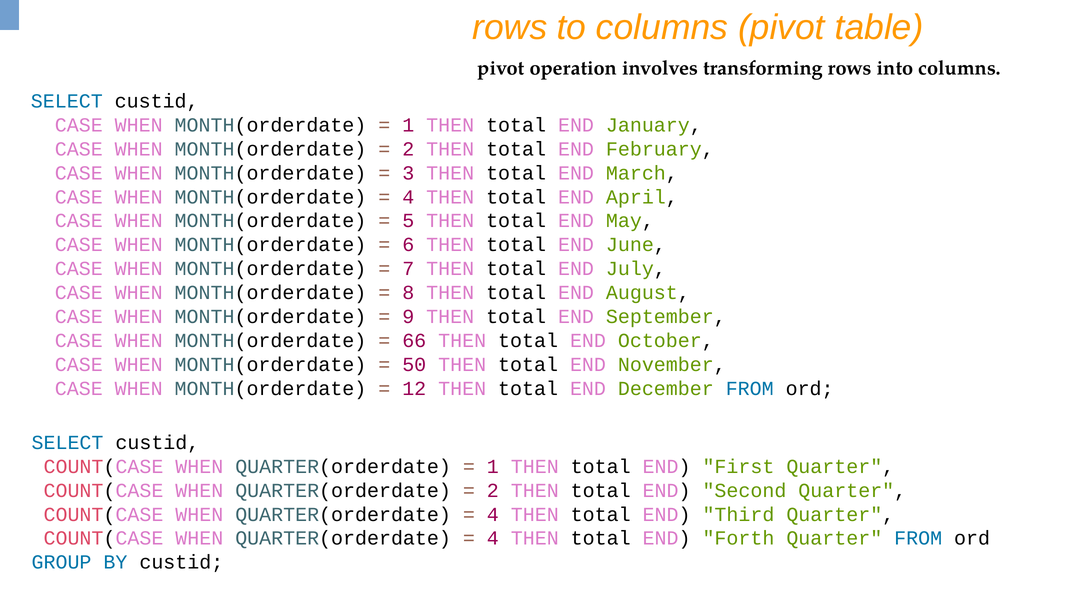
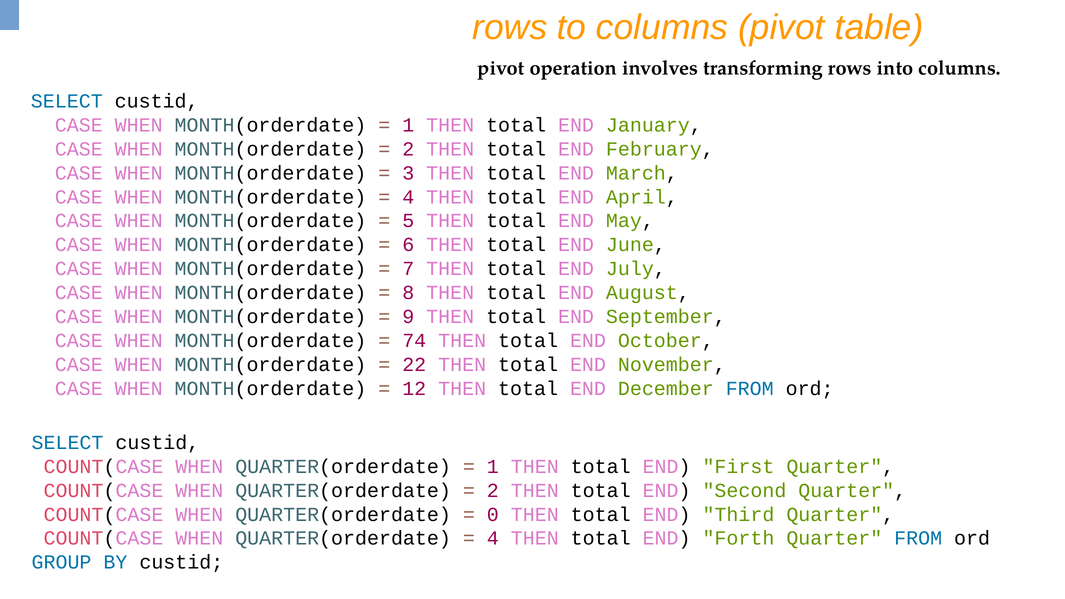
66: 66 -> 74 (414, 341)
50: 50 -> 22 (414, 365)
4: 4 -> 0 (493, 514)
